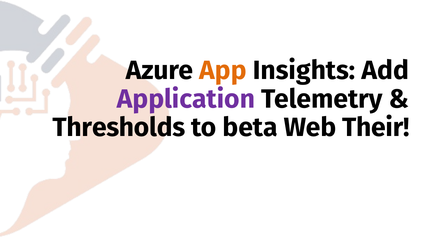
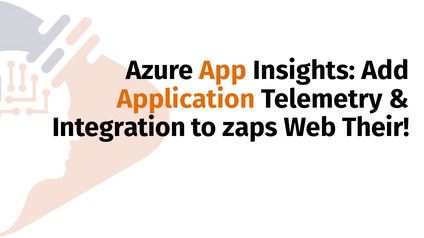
Application colour: purple -> orange (186, 99)
Thresholds: Thresholds -> Integration (119, 128)
beta: beta -> zaps (250, 128)
